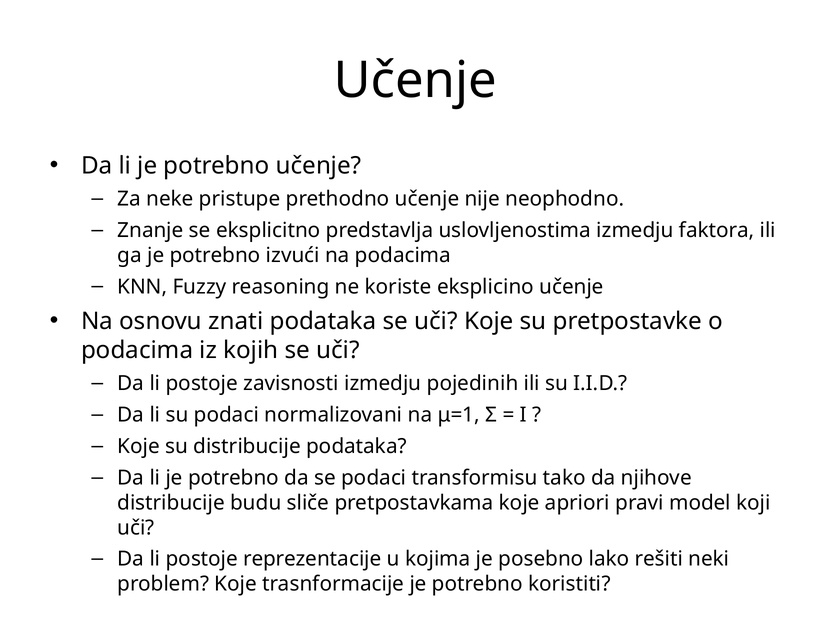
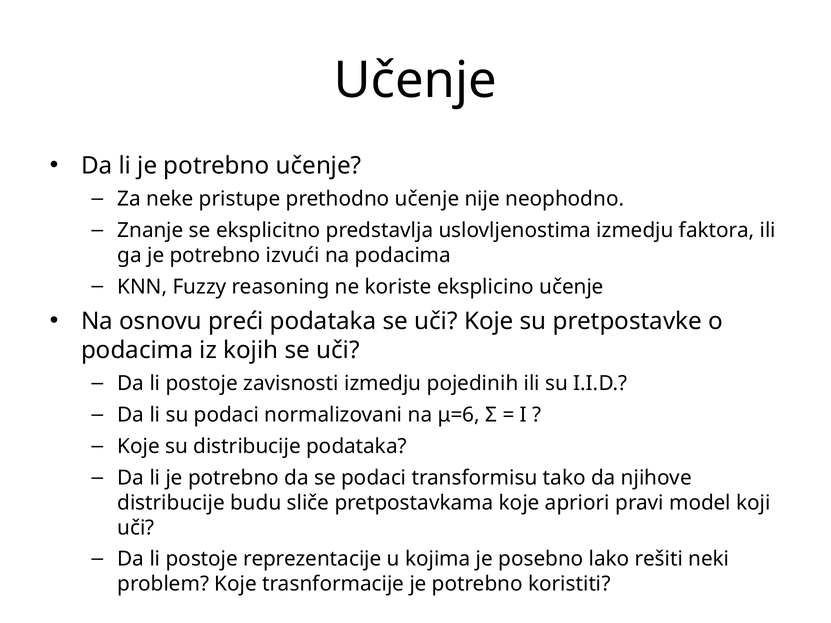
znati: znati -> preći (236, 321)
μ=1: μ=1 -> μ=6 (459, 415)
